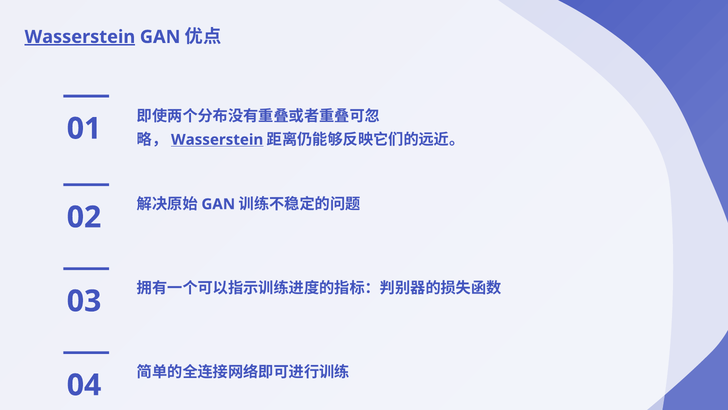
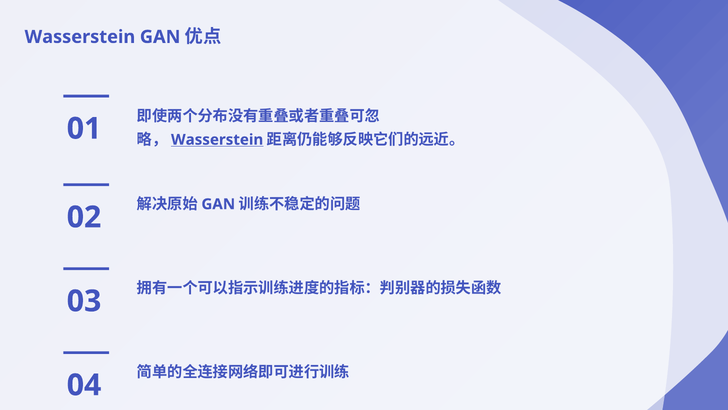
Wasserstein underline: present -> none (80, 37)
